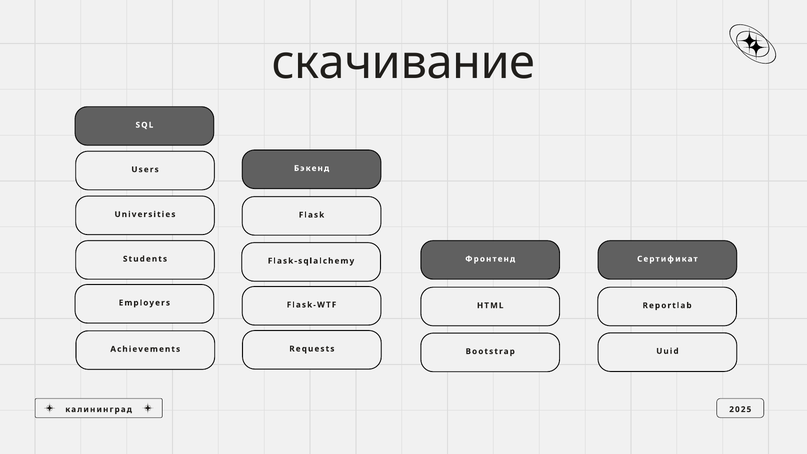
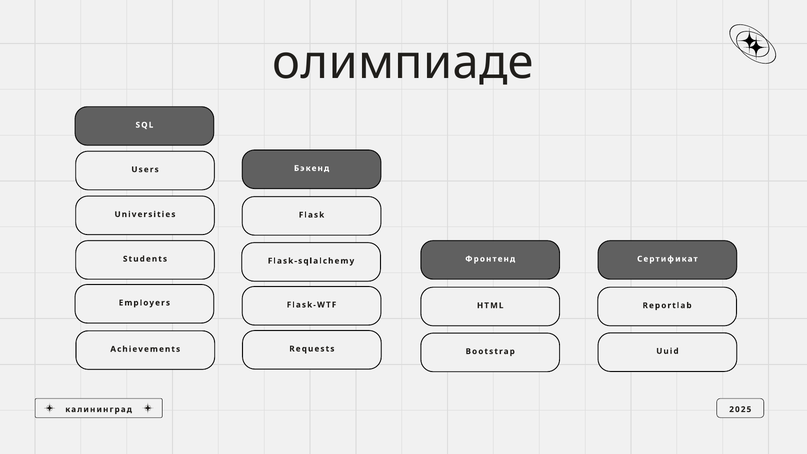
скачивание: скачивание -> олимпиаде (403, 63)
